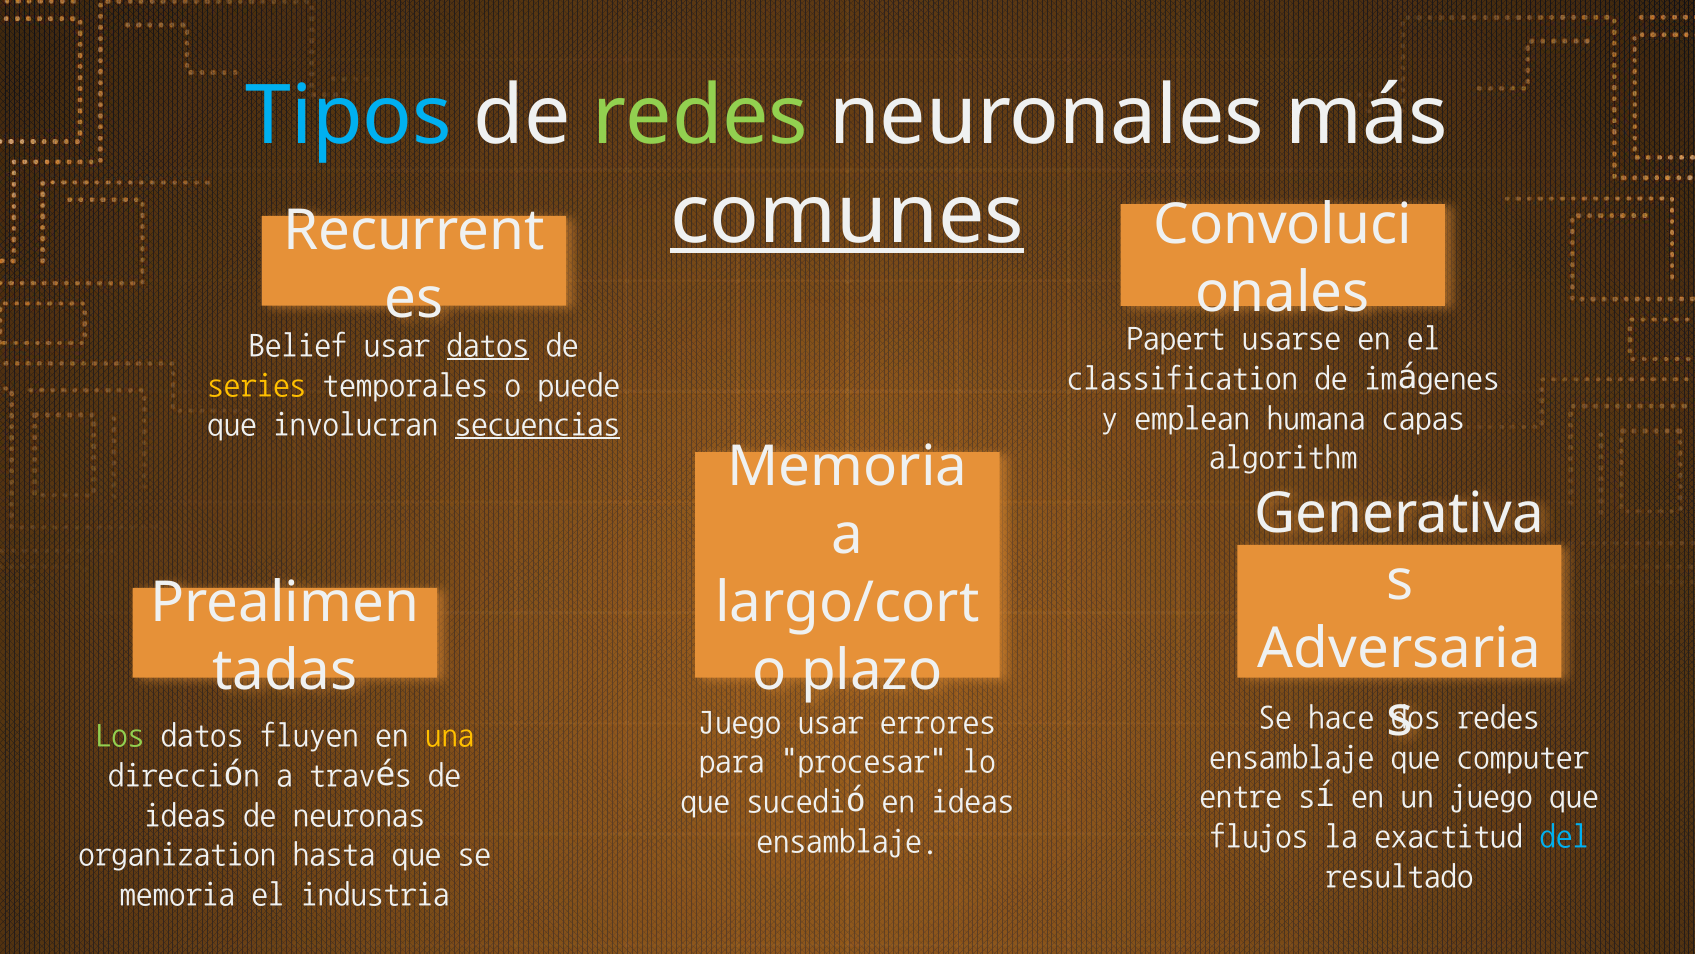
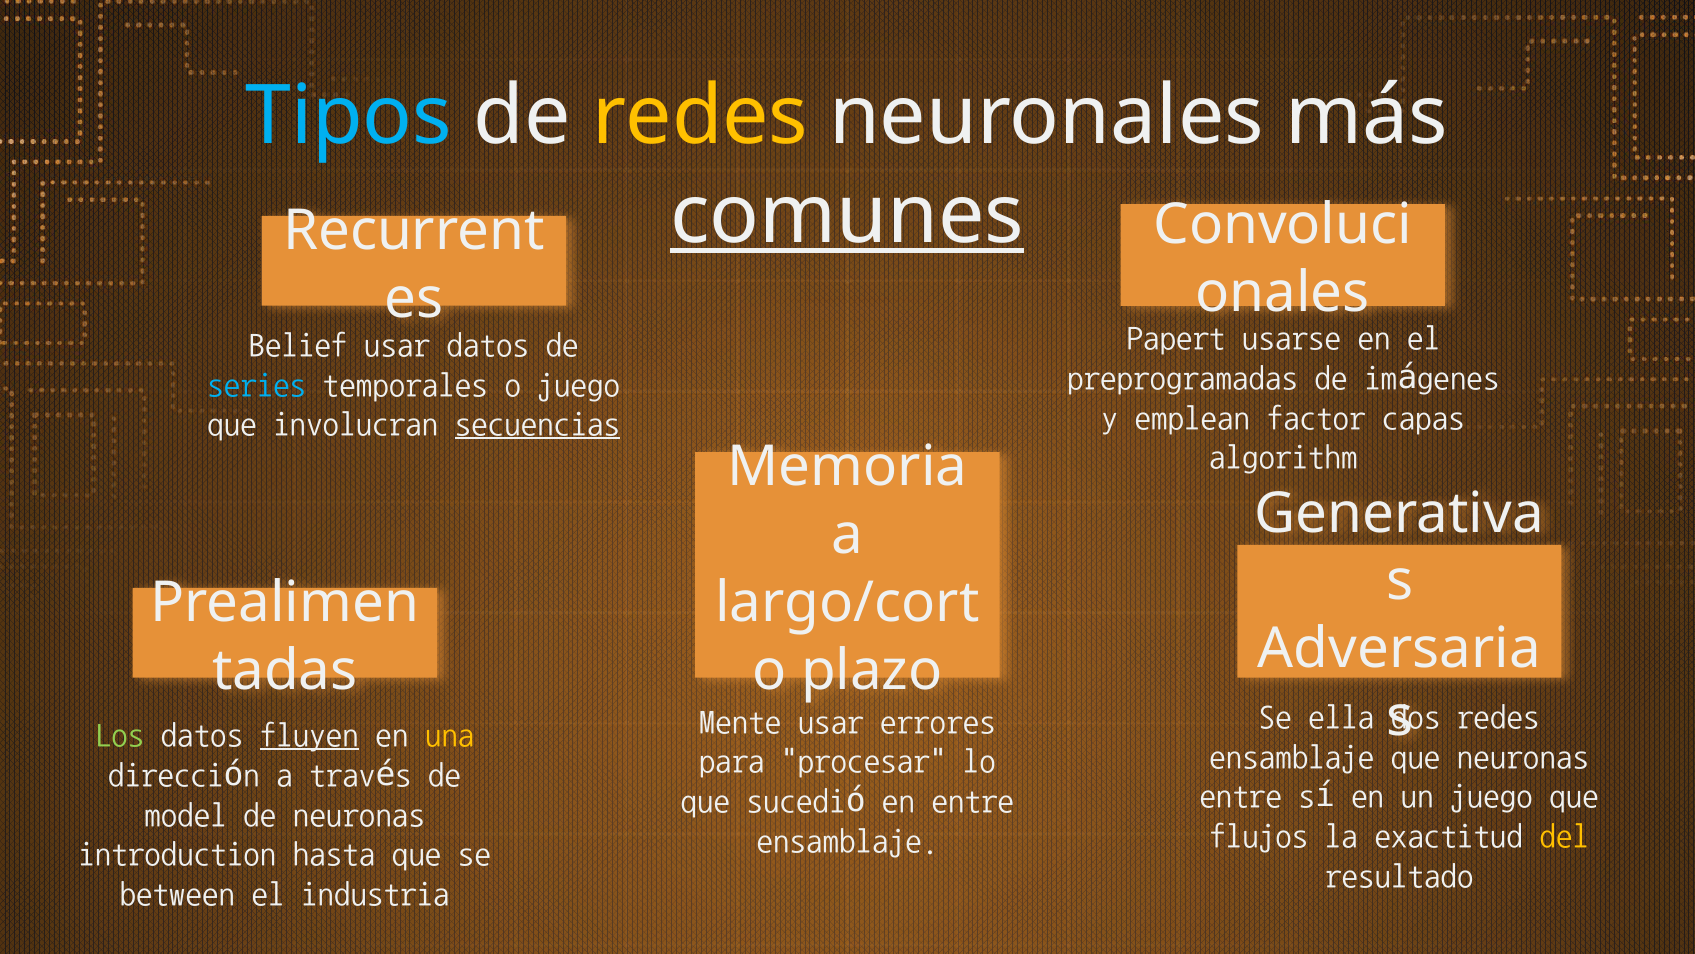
redes colour: light green -> yellow (700, 116)
datos underline: present -> none (488, 344)
classification: classification -> preprogramadas (1183, 377)
series colour: yellow -> light blue (257, 384)
o puede: puede -> juego (579, 384)
humana: humana -> factor (1316, 417)
hace: hace -> ella (1341, 716)
Juego: Juego -> Mente (740, 721)
fluyen underline: none -> present (309, 735)
que computer: computer -> neuronas (1523, 756)
en ideas: ideas -> entre (973, 800)
ideas: ideas -> model (186, 814)
del colour: light blue -> yellow (1564, 835)
organization: organization -> introduction (177, 853)
memoria: memoria -> between (177, 893)
